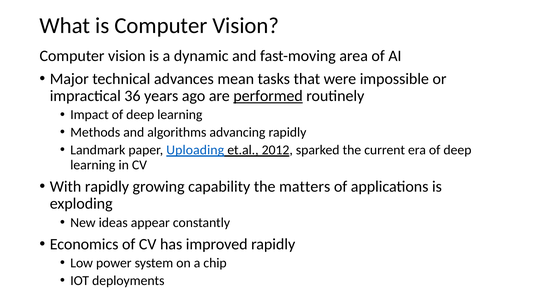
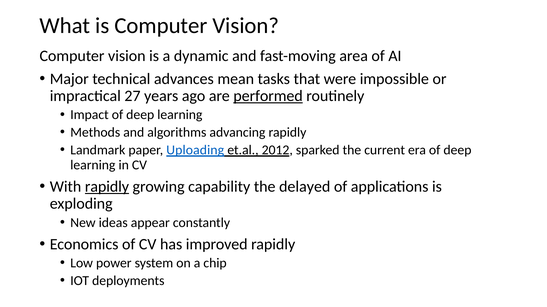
36: 36 -> 27 (132, 96)
rapidly underline: none -> present (107, 187)
matters: matters -> delayed (305, 187)
